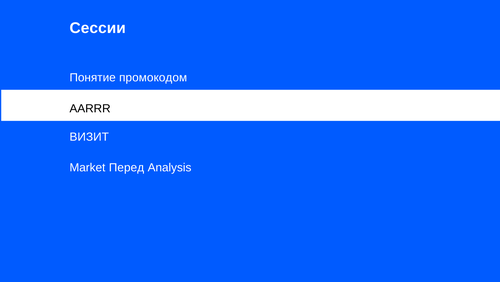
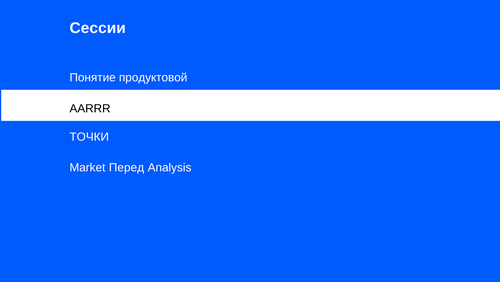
промокодом: промокодом -> продуктовой (153, 77)
ВИЗИТ: ВИЗИТ -> ТОЧКИ (89, 136)
